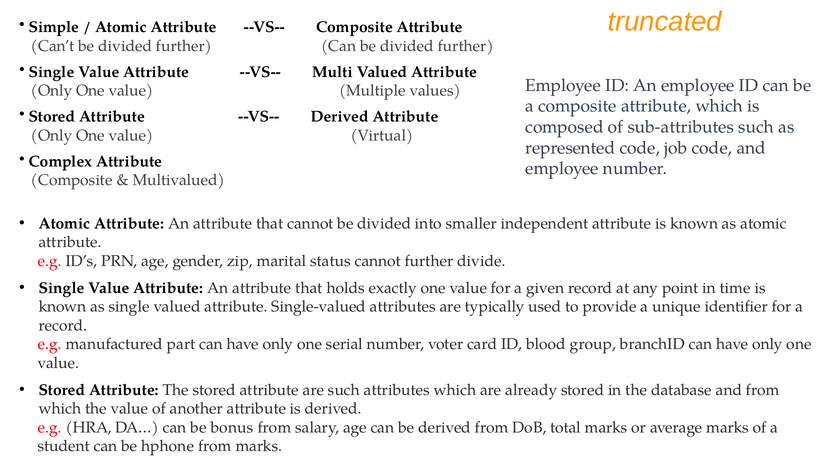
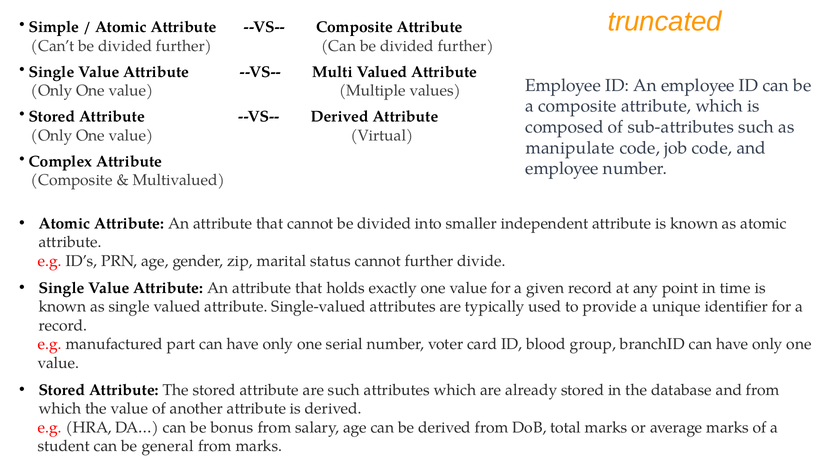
represented: represented -> manipulate (570, 148)
hphone: hphone -> general (168, 446)
